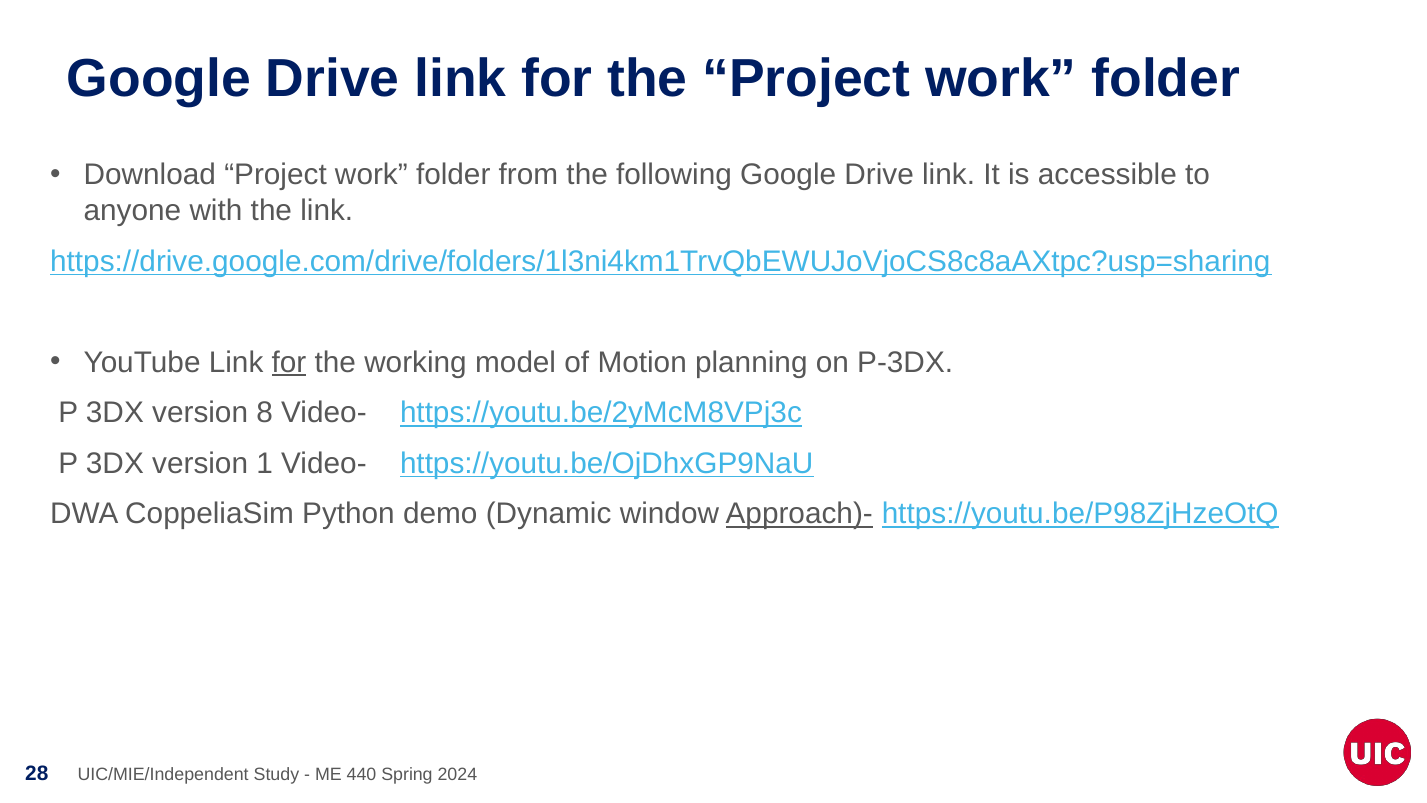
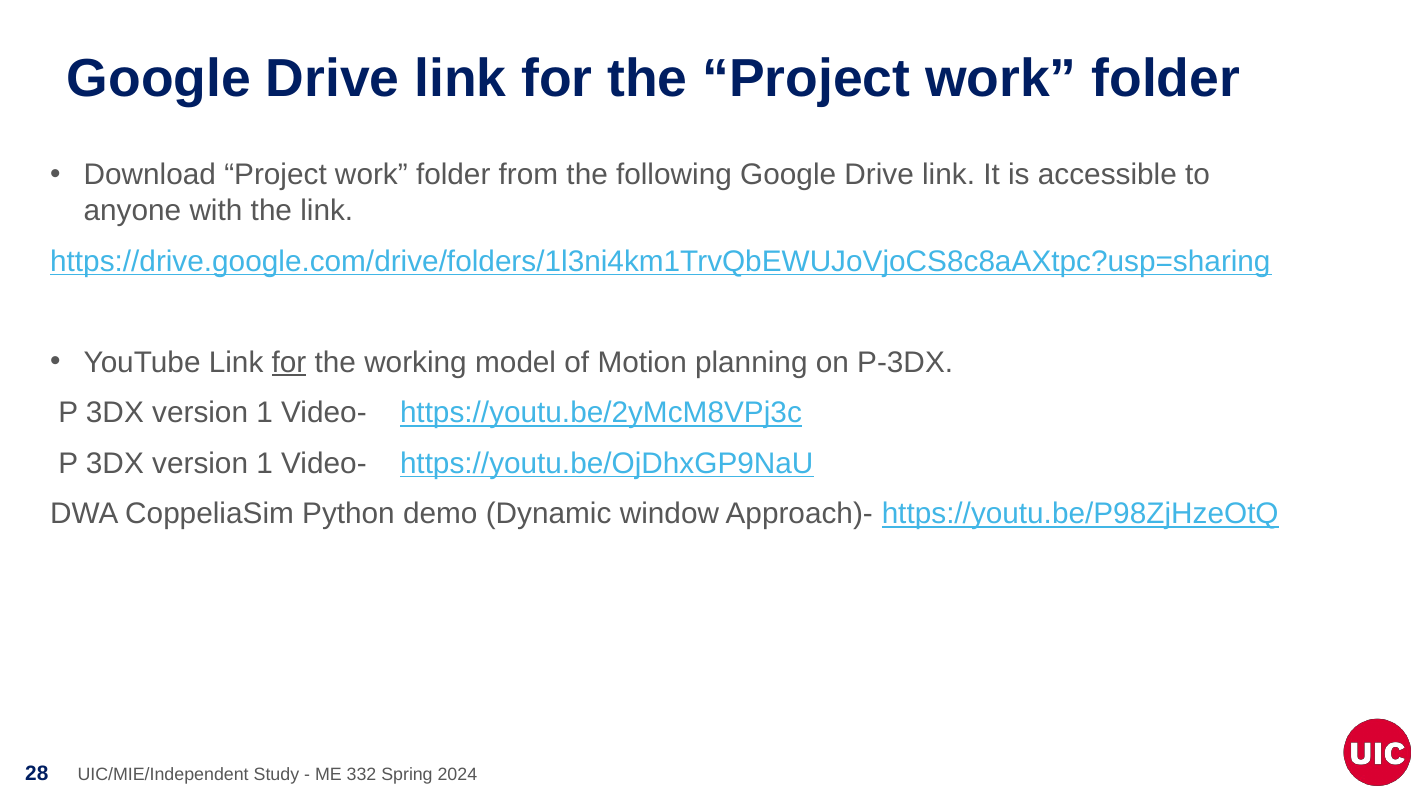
8: 8 -> 1 (265, 413)
Approach)- underline: present -> none (799, 514)
440: 440 -> 332 (361, 774)
